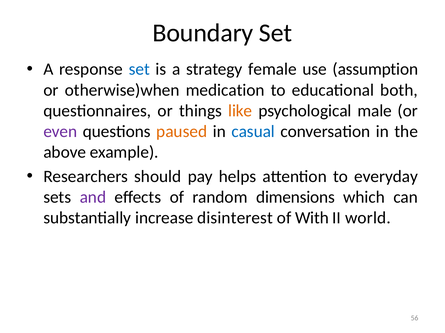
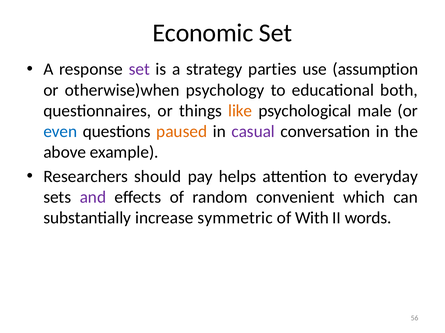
Boundary: Boundary -> Economic (203, 33)
set colour: blue -> purple (139, 69)
female: female -> parties (272, 69)
medication: medication -> psychology (225, 90)
even colour: purple -> blue (60, 132)
casual colour: blue -> purple (253, 132)
dimensions: dimensions -> convenient (295, 198)
disinterest: disinterest -> symmetric (235, 218)
world: world -> words (368, 218)
